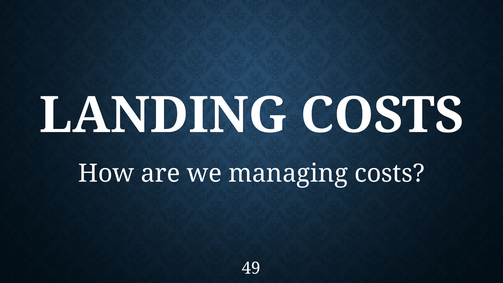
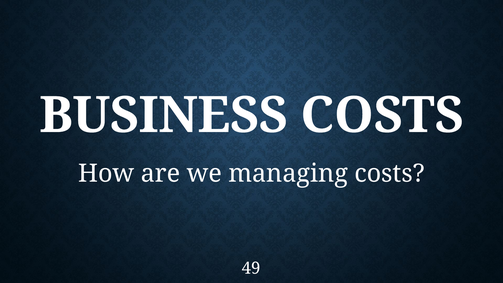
LANDING: LANDING -> BUSINESS (163, 115)
